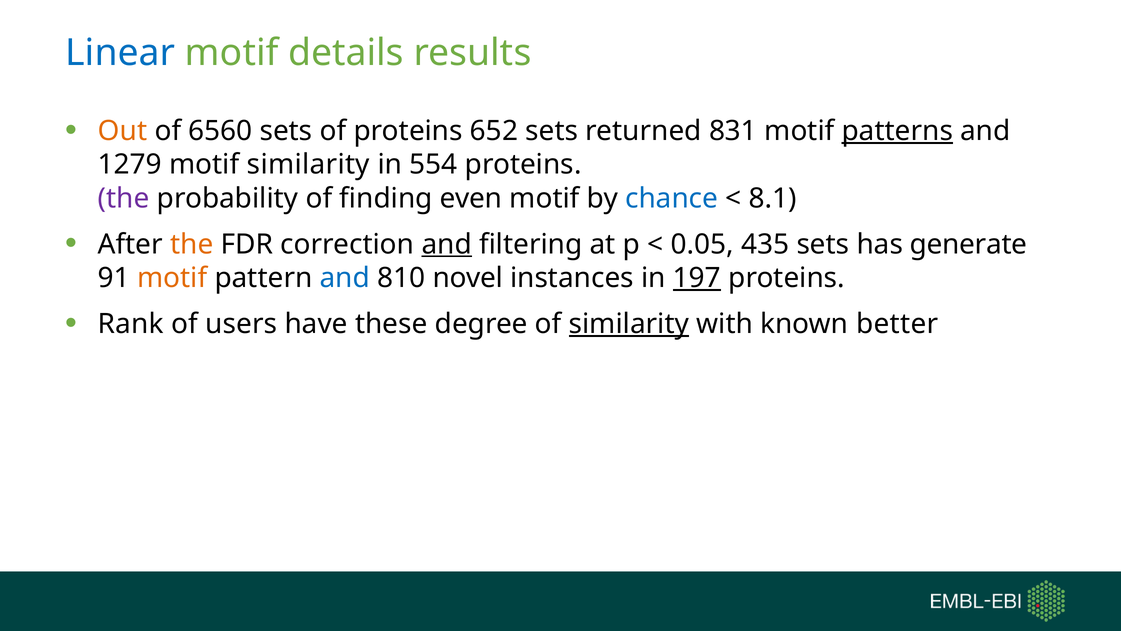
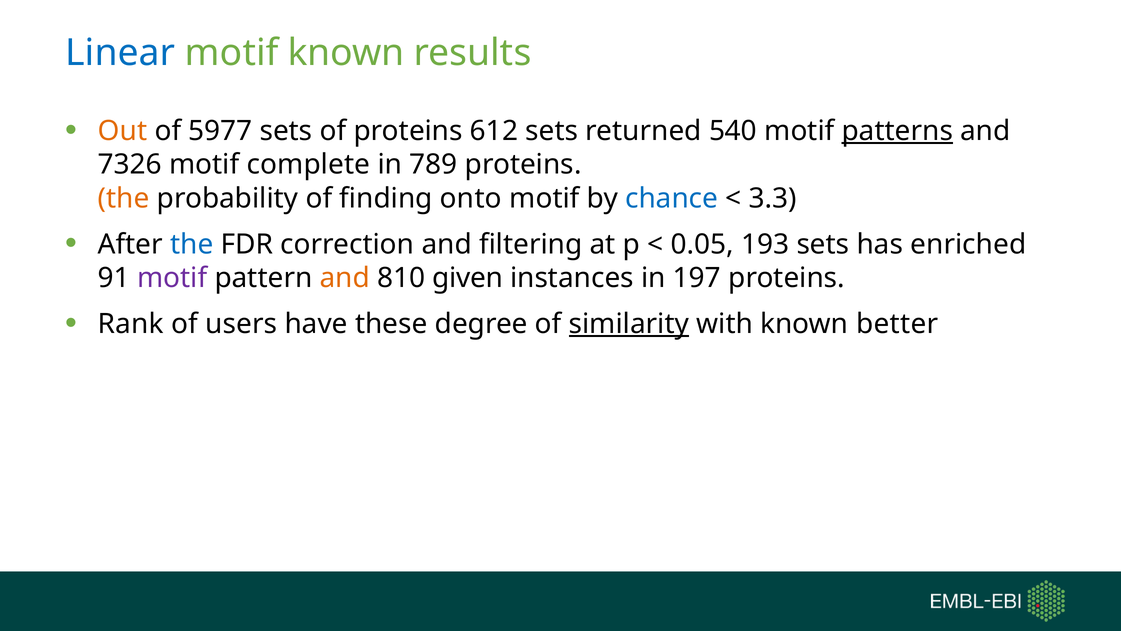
motif details: details -> known (346, 53)
6560: 6560 -> 5977 (220, 131)
652: 652 -> 612 (494, 131)
831: 831 -> 540 (733, 131)
1279: 1279 -> 7326 (130, 165)
motif similarity: similarity -> complete (308, 165)
554: 554 -> 789 (433, 165)
the colour: purple -> orange (124, 198)
even: even -> onto (471, 198)
8.1: 8.1 -> 3.3 (773, 198)
the colour: orange -> blue (192, 244)
and underline: present -> none (447, 244)
435: 435 -> 193 (765, 244)
generate: generate -> enriched (968, 244)
motif colour: orange -> purple (172, 278)
and colour: blue -> orange (345, 278)
novel: novel -> given (468, 278)
197 underline: present -> none (697, 278)
